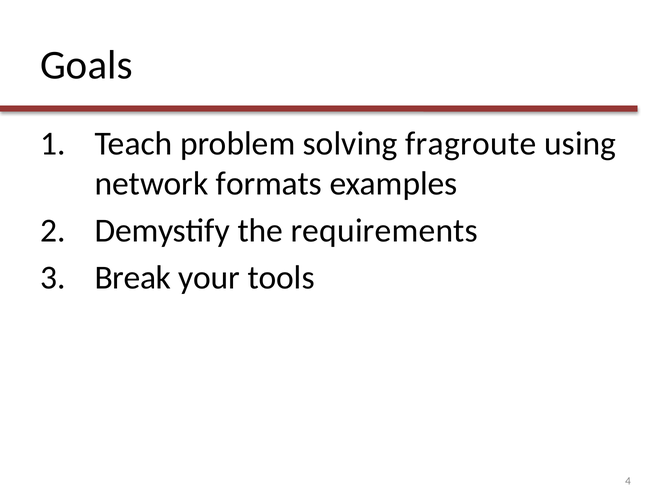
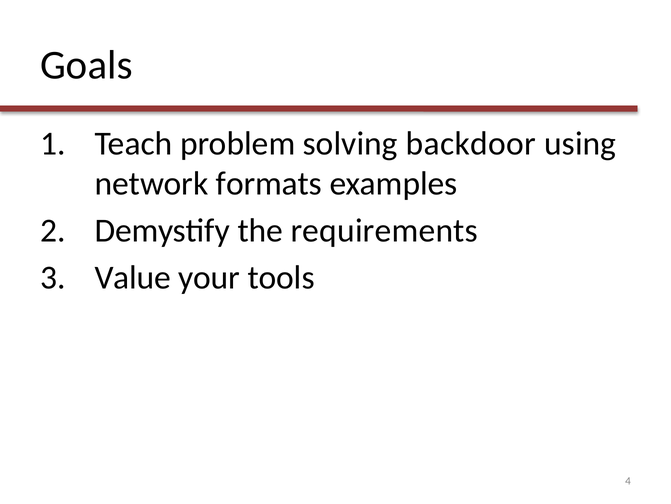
fragroute: fragroute -> backdoor (471, 143)
Break: Break -> Value (133, 277)
